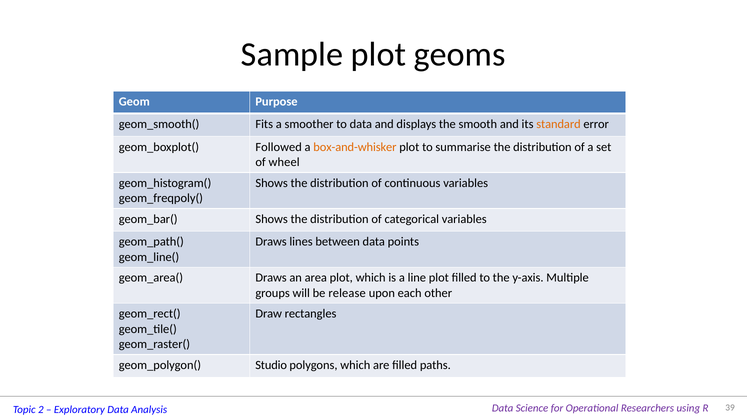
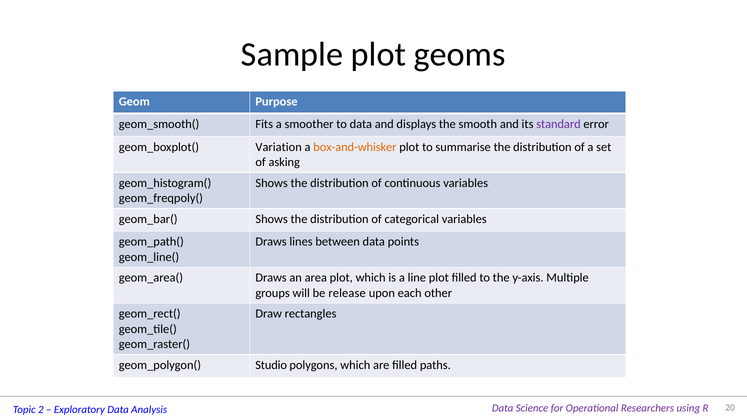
standard colour: orange -> purple (558, 124)
Followed: Followed -> Variation (279, 147)
wheel: wheel -> asking (284, 162)
39: 39 -> 20 (730, 408)
